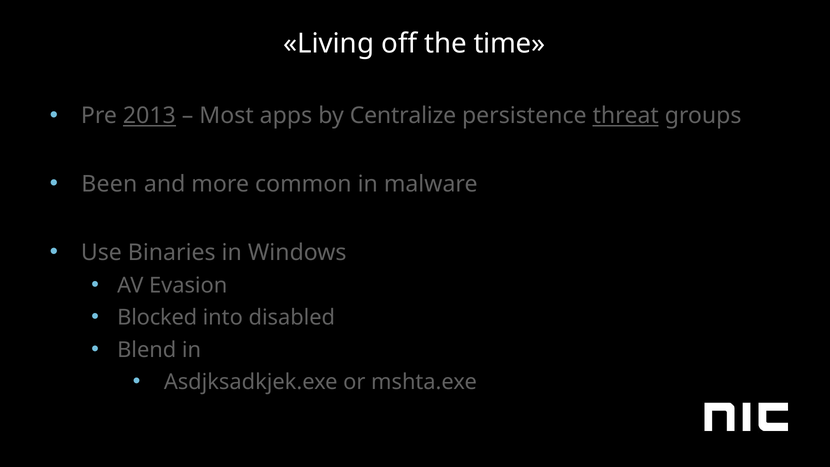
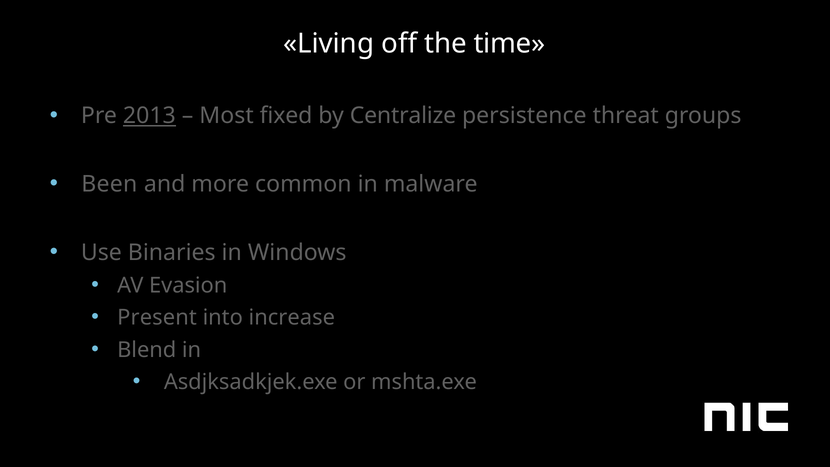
apps: apps -> fixed (286, 116)
threat underline: present -> none (626, 116)
Blocked: Blocked -> Present (157, 317)
disabled: disabled -> increase (292, 317)
